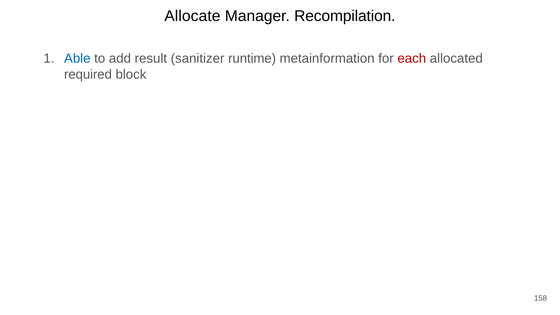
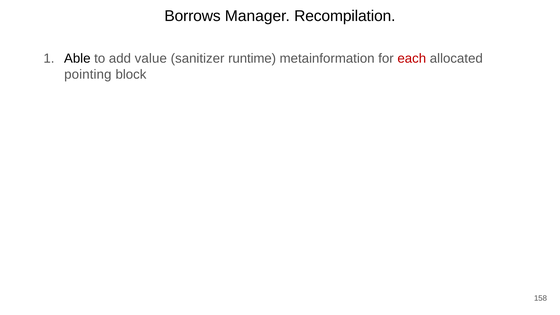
Allocate: Allocate -> Borrows (193, 16)
Able colour: blue -> black (77, 59)
result: result -> value (151, 59)
required: required -> pointing (88, 74)
